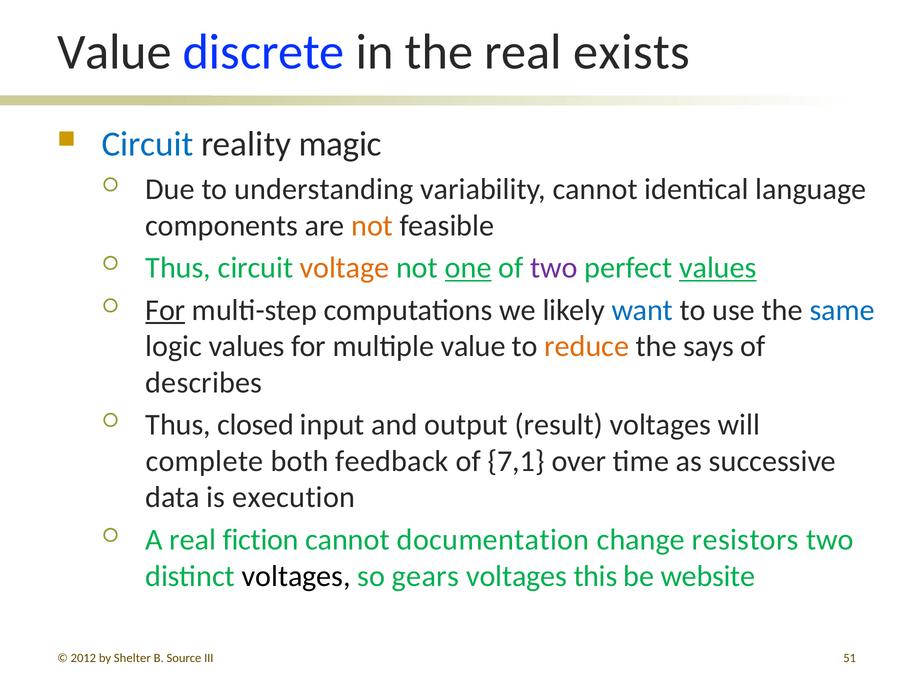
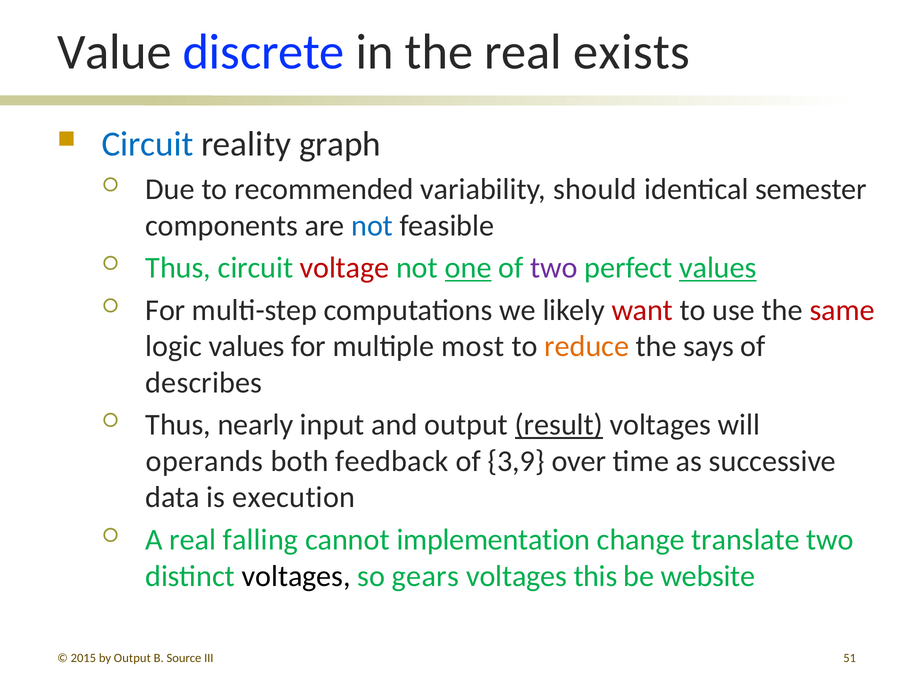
magic: magic -> graph (340, 144)
understanding: understanding -> recommended (324, 189)
variability cannot: cannot -> should (595, 189)
language: language -> semester (811, 189)
not colour: orange -> blue (372, 225)
voltage colour: orange -> red (345, 268)
For underline: present -> none (165, 310)
want colour: blue -> red (642, 310)
same colour: blue -> red (842, 310)
multiple value: value -> most (473, 346)
closed: closed -> nearly (256, 425)
result underline: none -> present (559, 425)
complete: complete -> operands (205, 461)
7,1: 7,1 -> 3,9 (516, 461)
fiction: fiction -> falling (261, 539)
documentation: documentation -> implementation (493, 539)
resistors: resistors -> translate (746, 539)
2012: 2012 -> 2015 (83, 658)
by Shelter: Shelter -> Output (132, 658)
